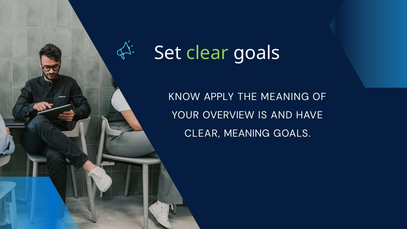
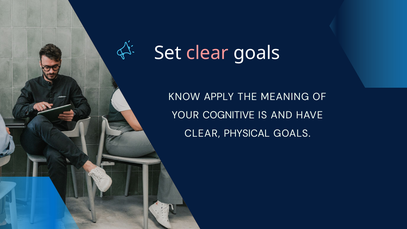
clear colour: light green -> pink (207, 53)
OVERVIEW: OVERVIEW -> COGNITIVE (229, 115)
CLEAR MEANING: MEANING -> PHYSICAL (247, 133)
